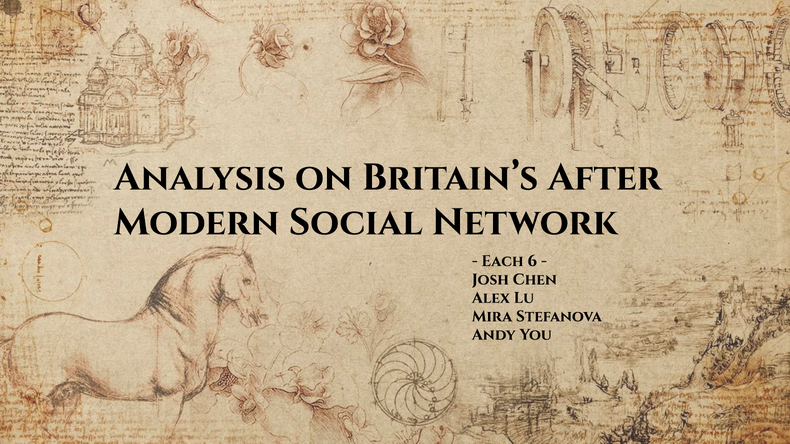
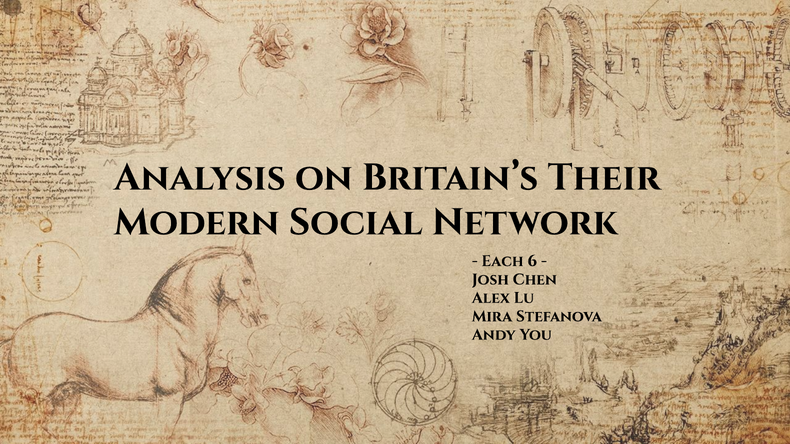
After: After -> Their (604, 177)
